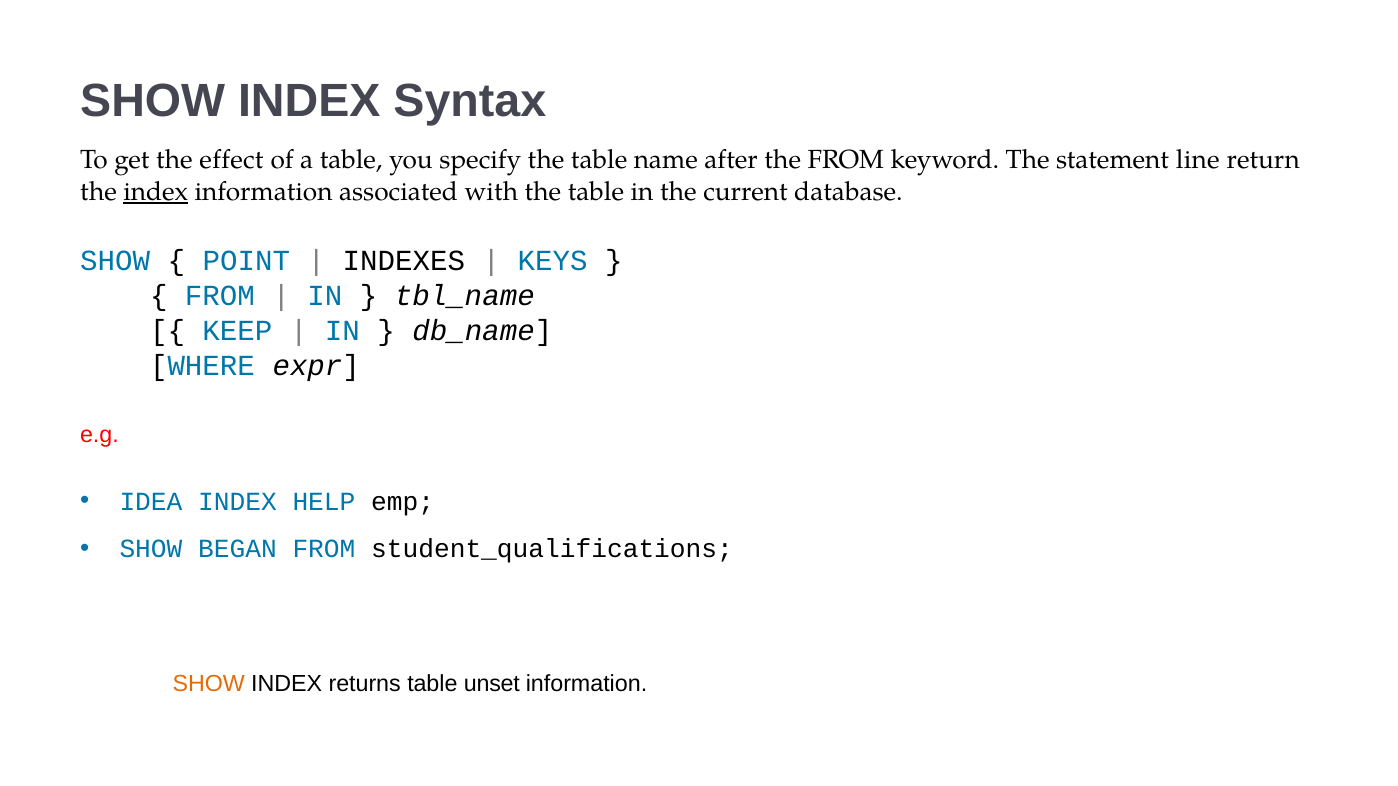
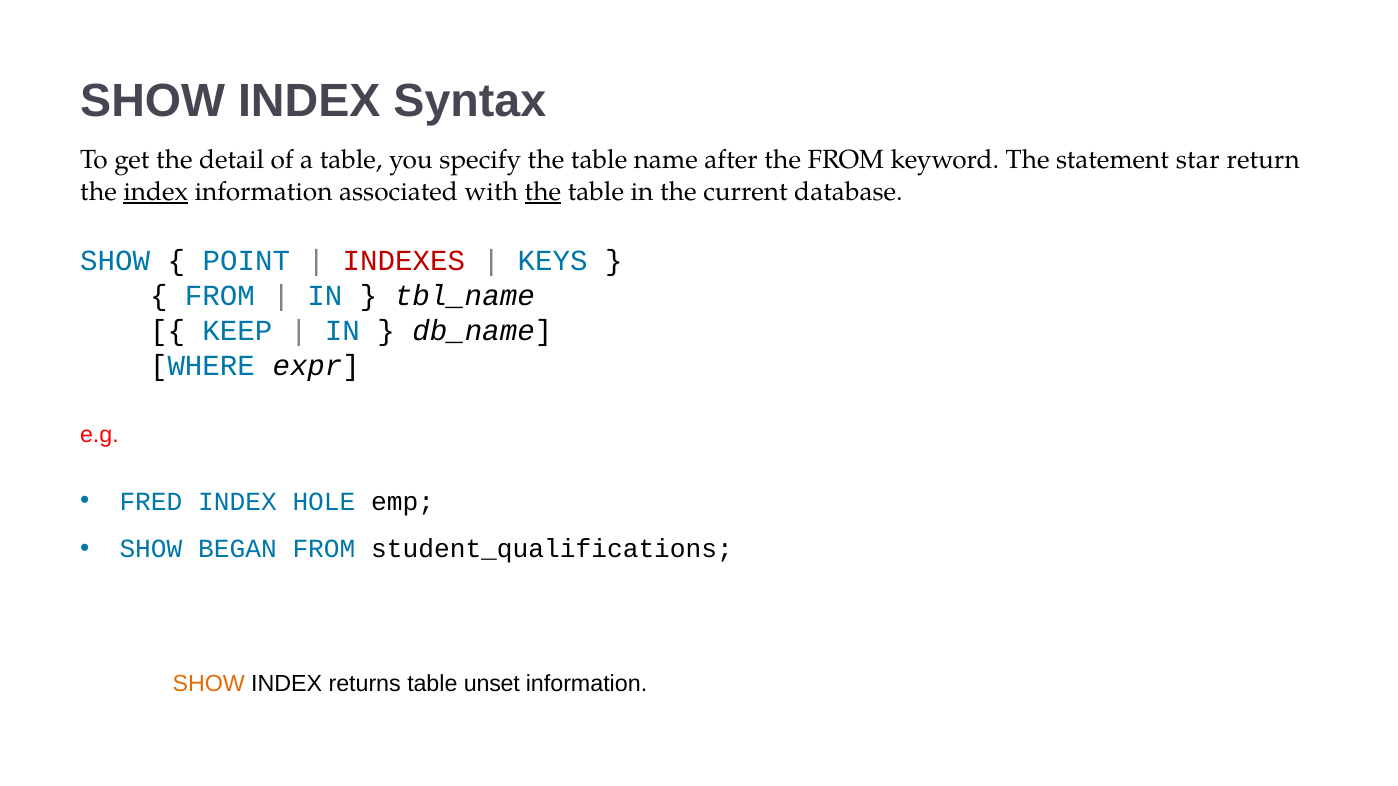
effect: effect -> detail (232, 160)
line: line -> star (1198, 160)
the underline: none -> present (543, 192)
INDEXES colour: black -> red (404, 261)
IDEA: IDEA -> FRED (151, 502)
HELP: HELP -> HOLE (324, 502)
